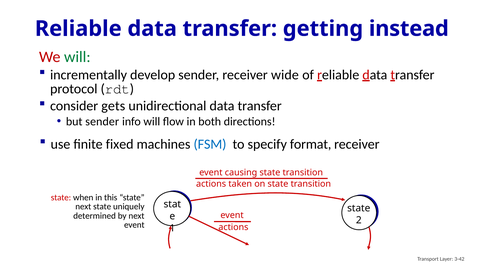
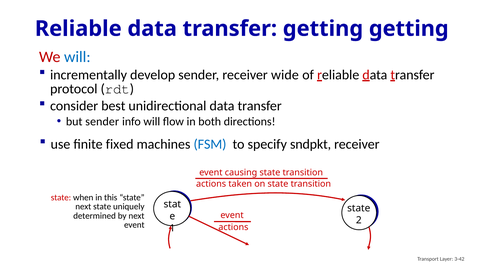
getting instead: instead -> getting (409, 29)
will colour: green -> blue (77, 57)
gets: gets -> best (113, 106)
format: format -> sndpkt (311, 144)
